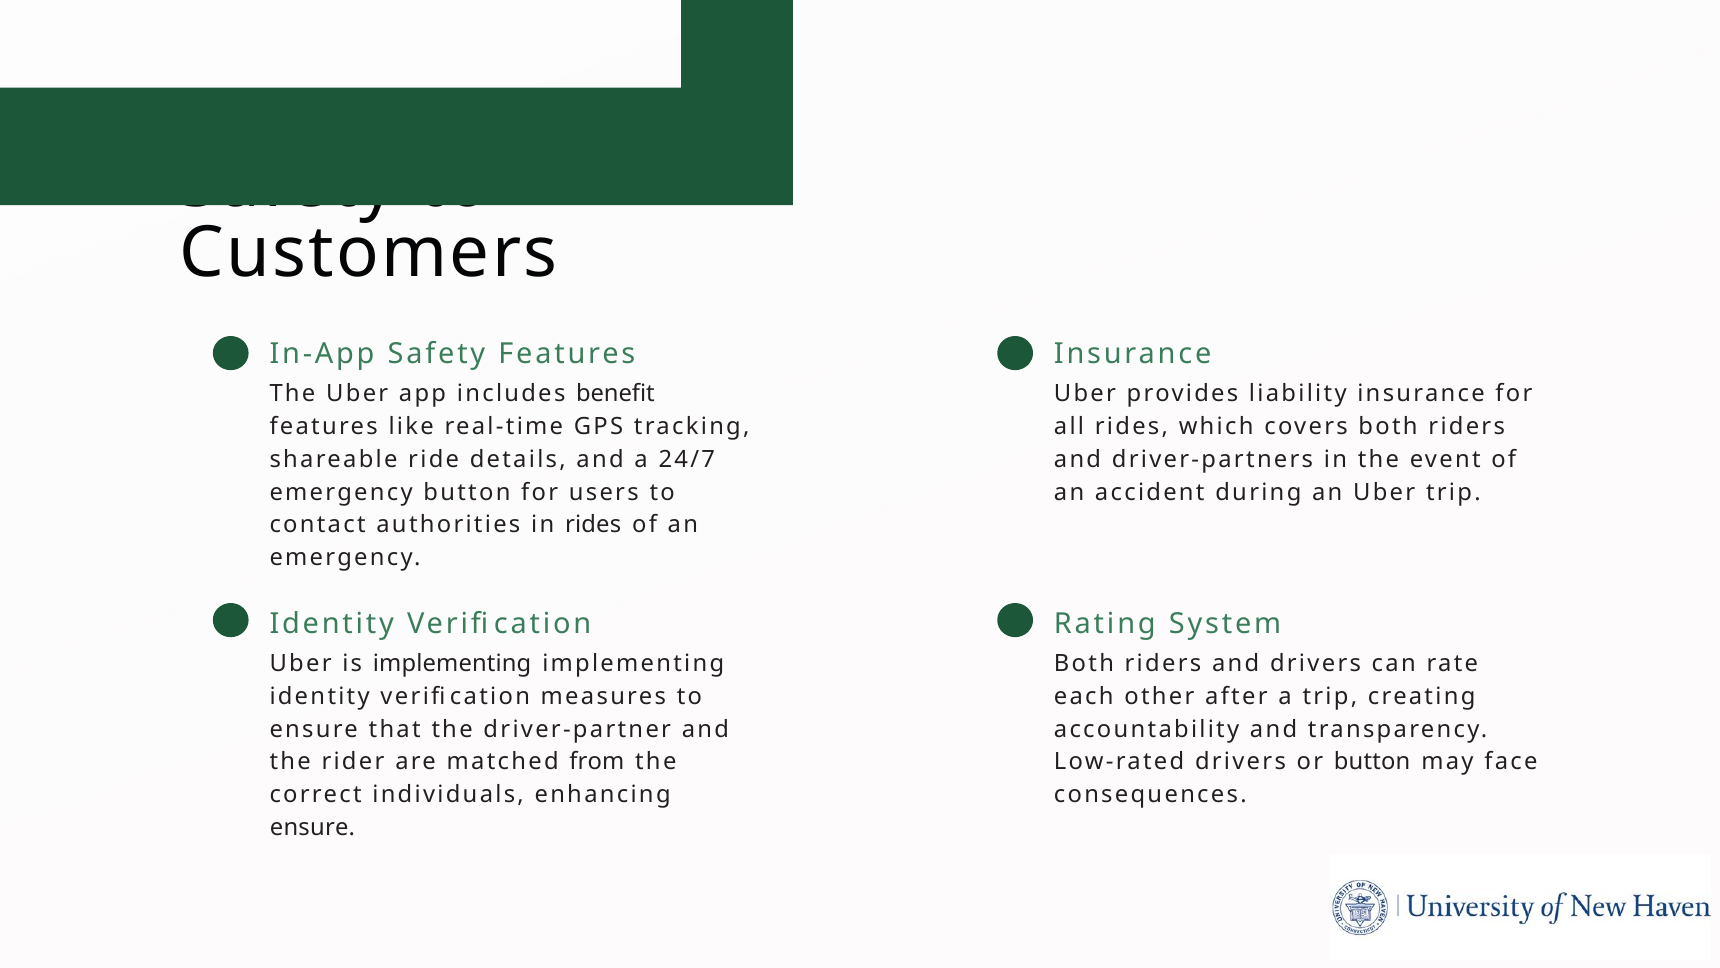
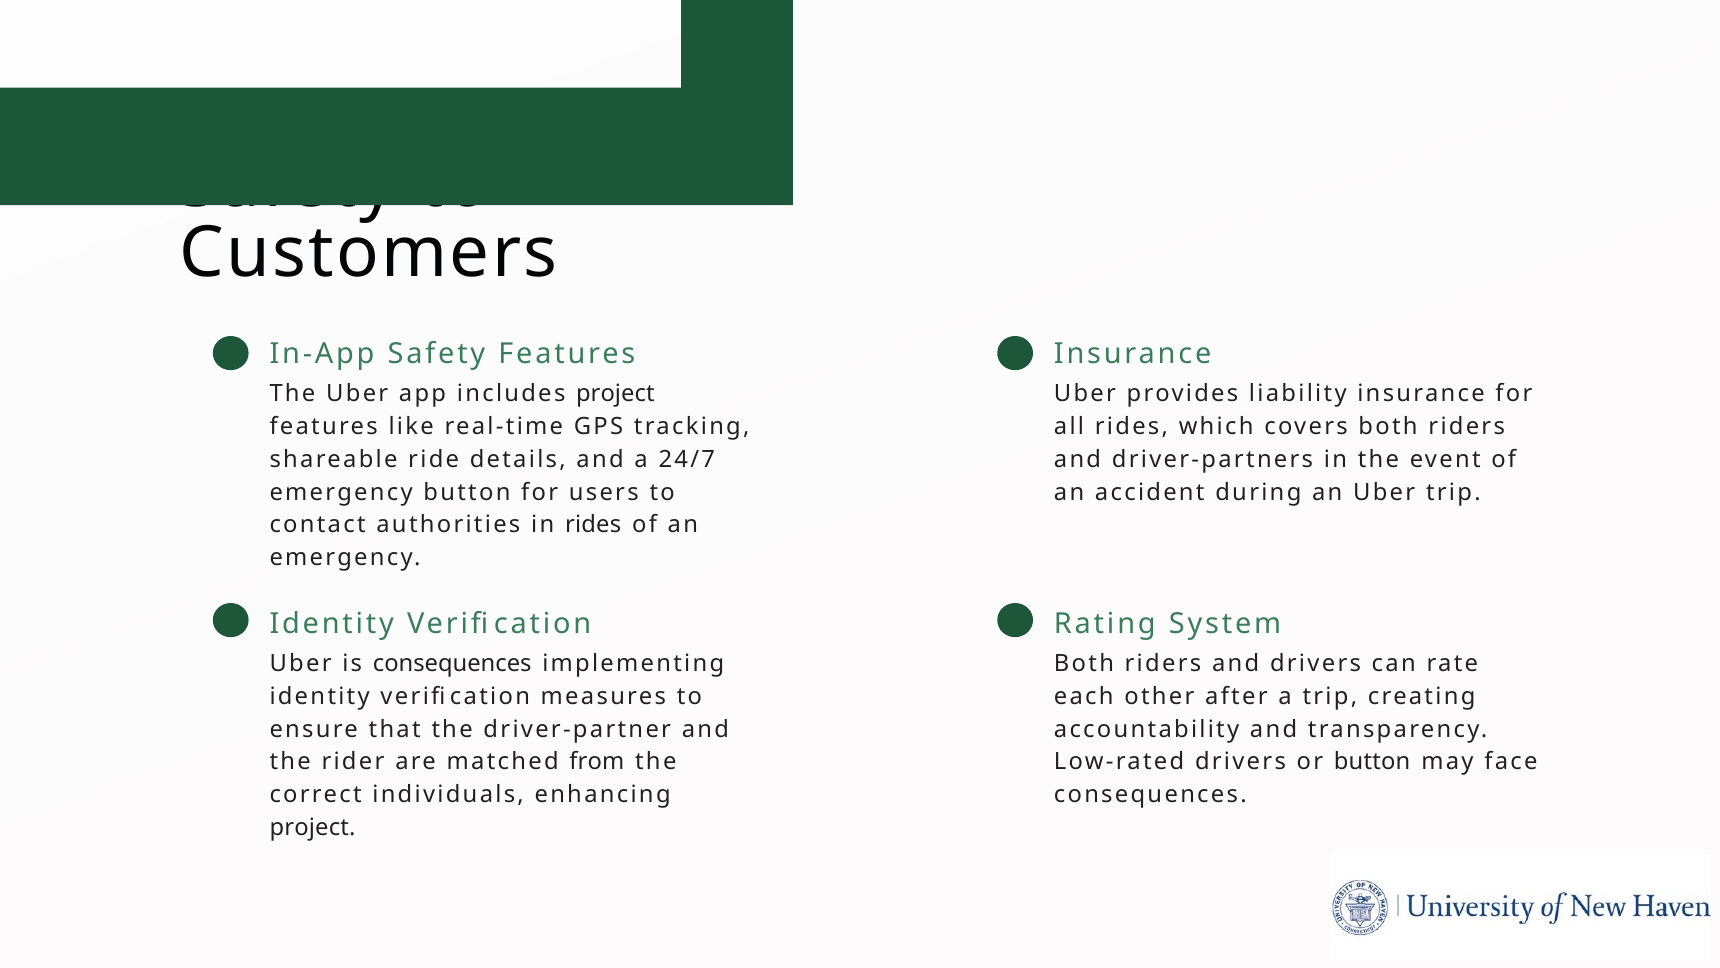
includes benefit: benefit -> project (615, 394)
is implementing: implementing -> consequences (452, 663)
ensure: ensure -> project (313, 827)
